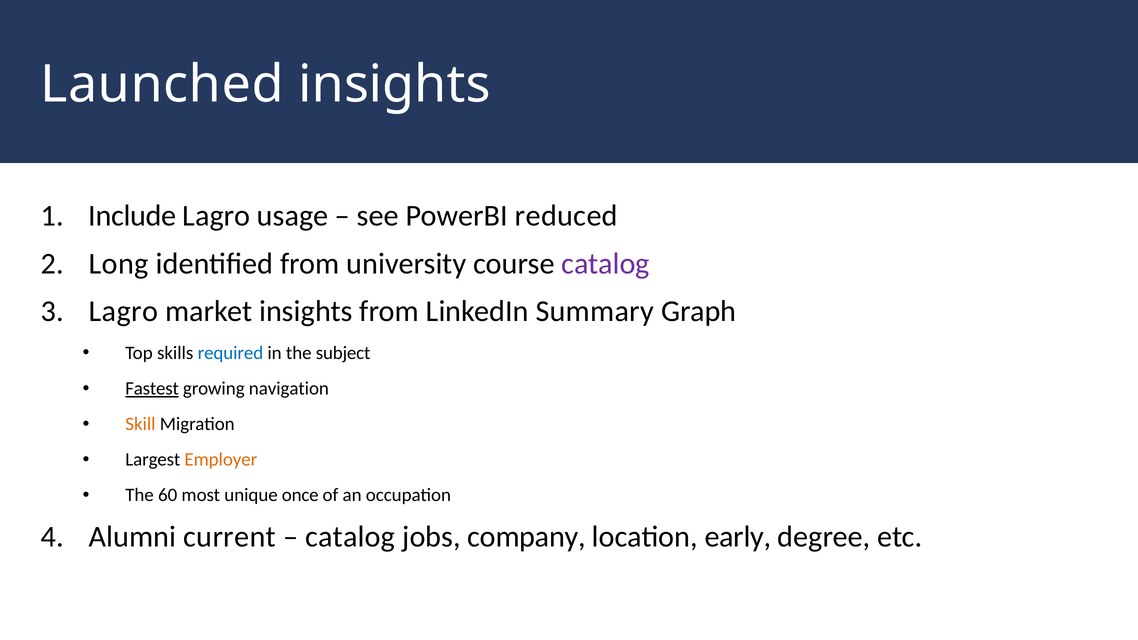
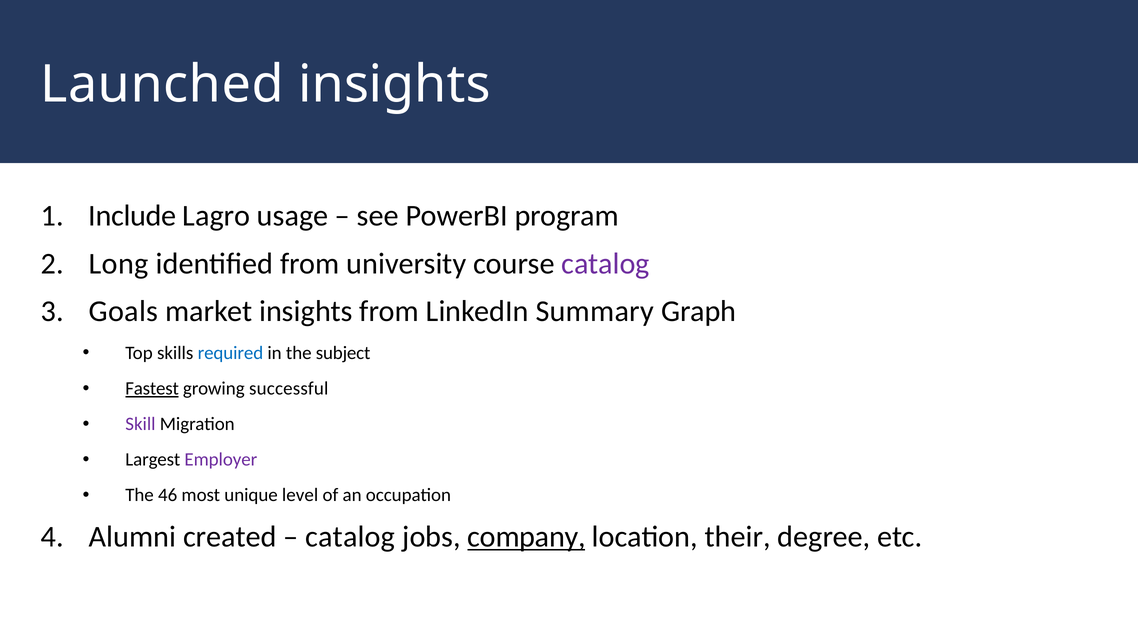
reduced: reduced -> program (567, 216)
Lagro: Lagro -> Goals (123, 311)
navigation: navigation -> successful (289, 389)
Skill colour: orange -> purple (140, 424)
Employer colour: orange -> purple (221, 460)
60: 60 -> 46 (168, 495)
once: once -> level (300, 495)
current: current -> created (230, 537)
company underline: none -> present (527, 537)
early: early -> their (738, 537)
